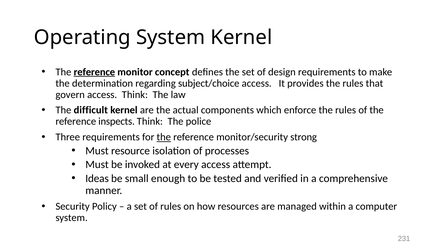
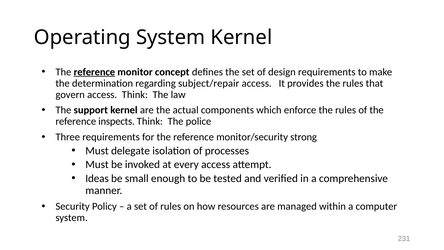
subject/choice: subject/choice -> subject/repair (209, 83)
difficult: difficult -> support (91, 110)
the underline: present -> none (164, 137)
resource: resource -> delegate (131, 151)
